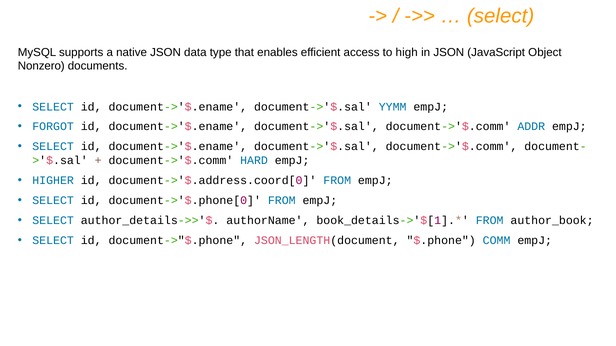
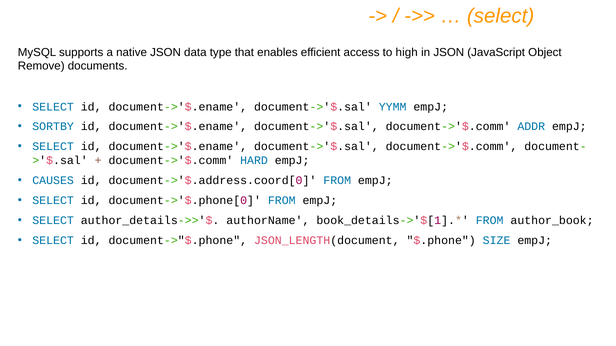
Nonzero: Nonzero -> Remove (41, 66)
FORGOT: FORGOT -> SORTBY (53, 127)
HIGHER: HIGHER -> CAUSES (53, 181)
COMM: COMM -> SIZE (497, 241)
